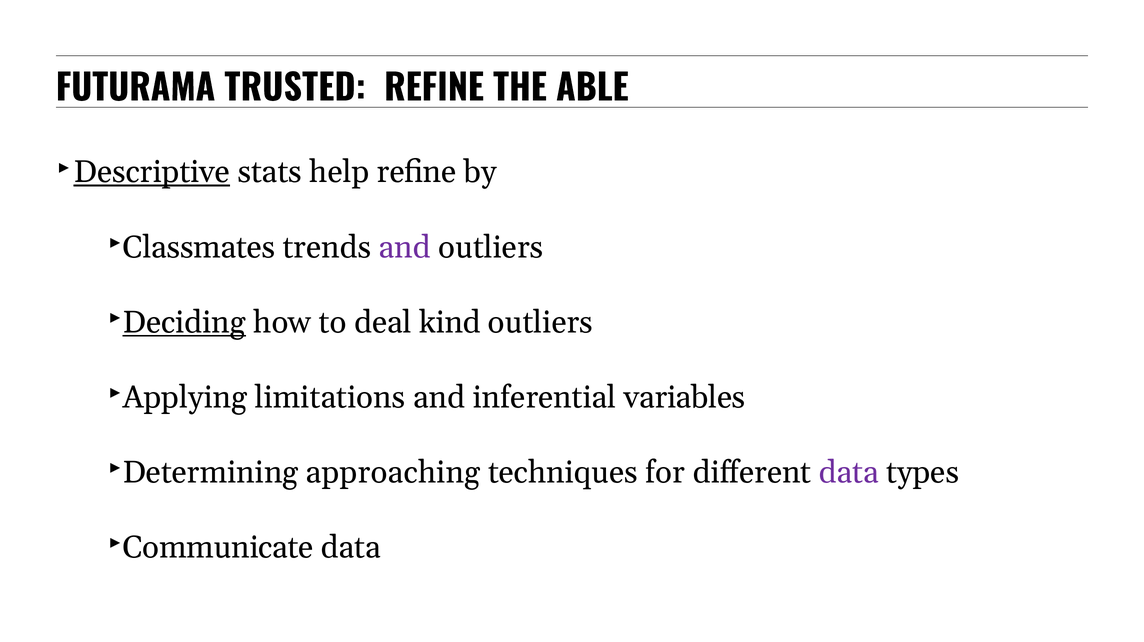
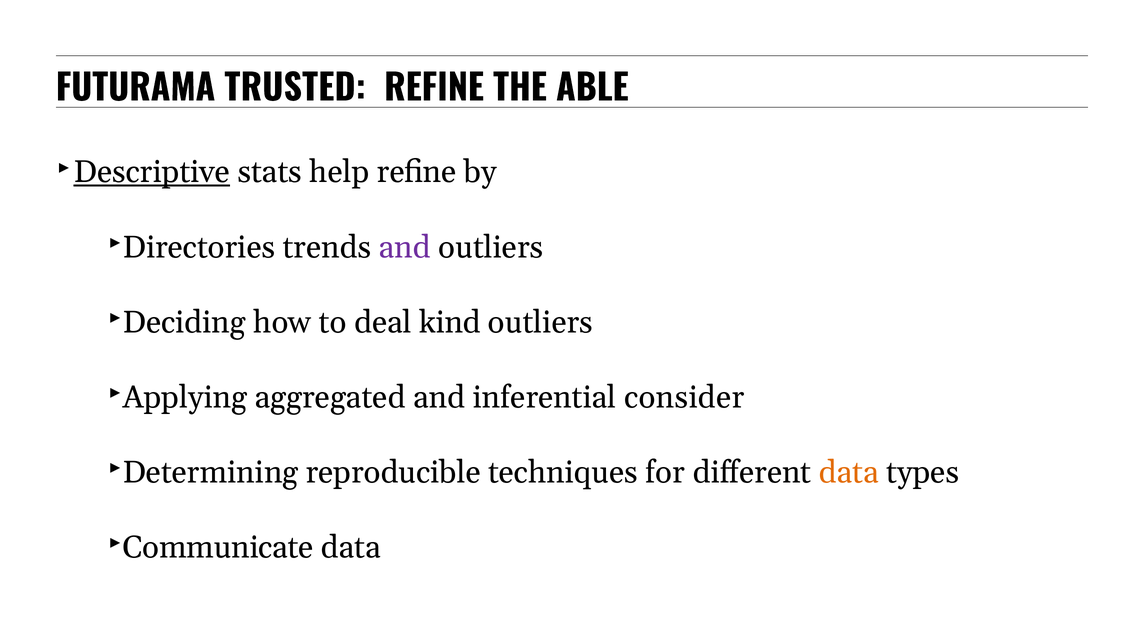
Classmates: Classmates -> Directories (199, 247)
Deciding underline: present -> none (184, 322)
limitations: limitations -> aggregated (330, 398)
variables: variables -> consider (684, 398)
approaching: approaching -> reproducible (393, 473)
data colour: purple -> orange (849, 473)
